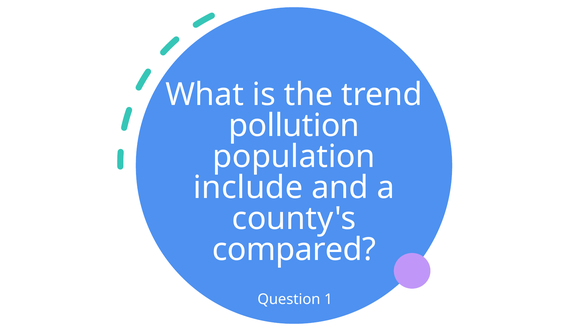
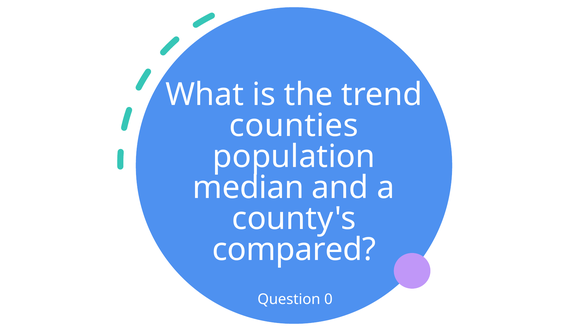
pollution: pollution -> counties (294, 126)
include: include -> median (248, 187)
1: 1 -> 0 (328, 299)
